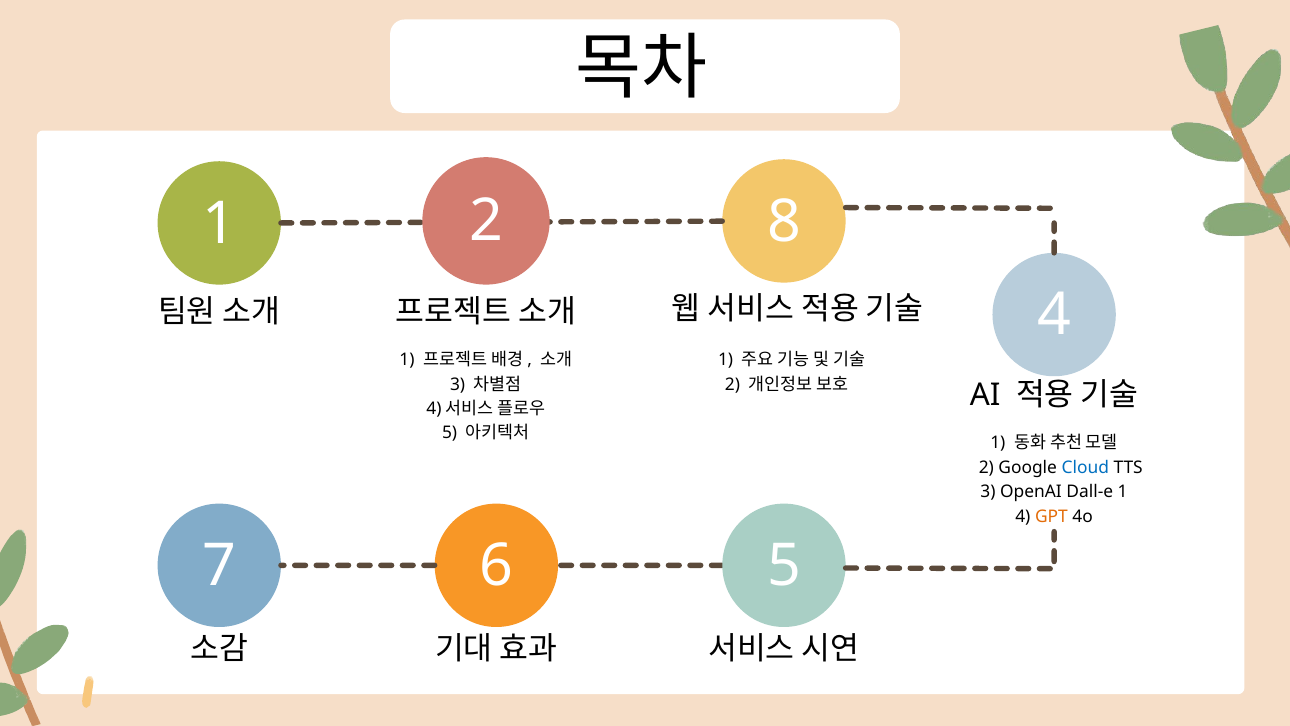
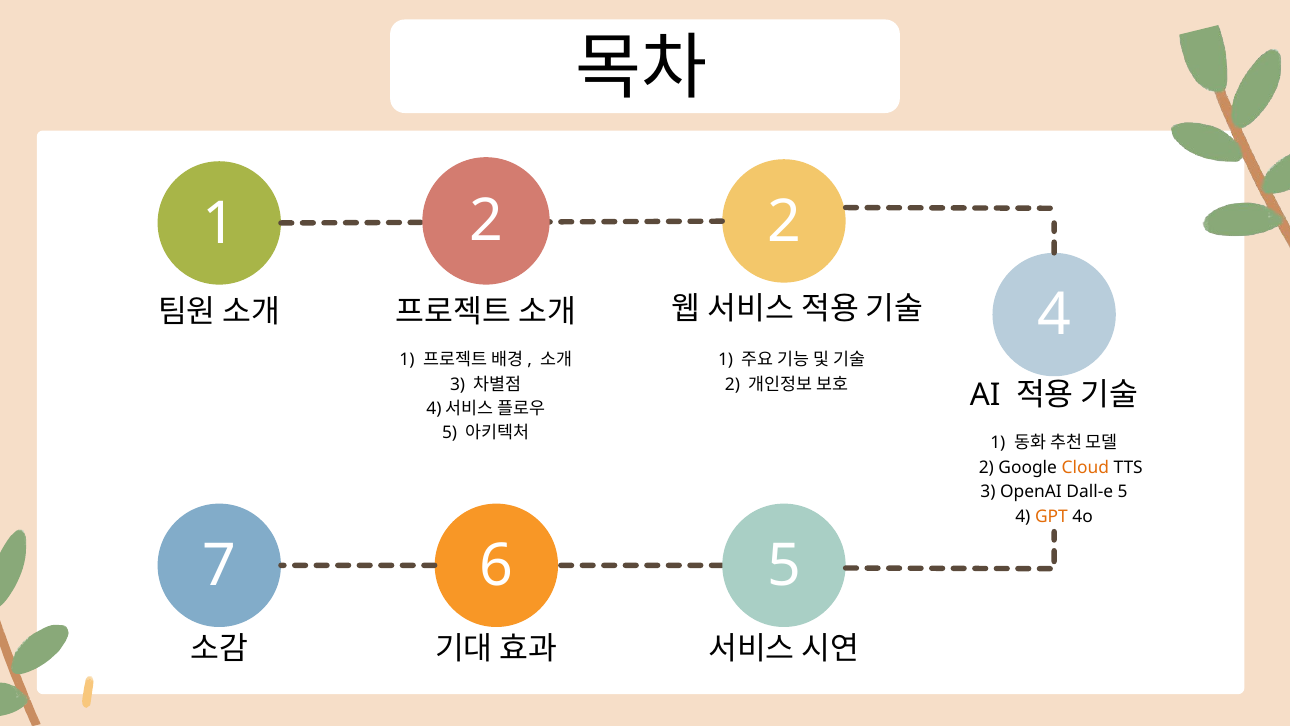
1 8: 8 -> 2 (784, 221)
Cloud colour: blue -> orange (1085, 467)
Dall-e 1: 1 -> 5 (1123, 492)
